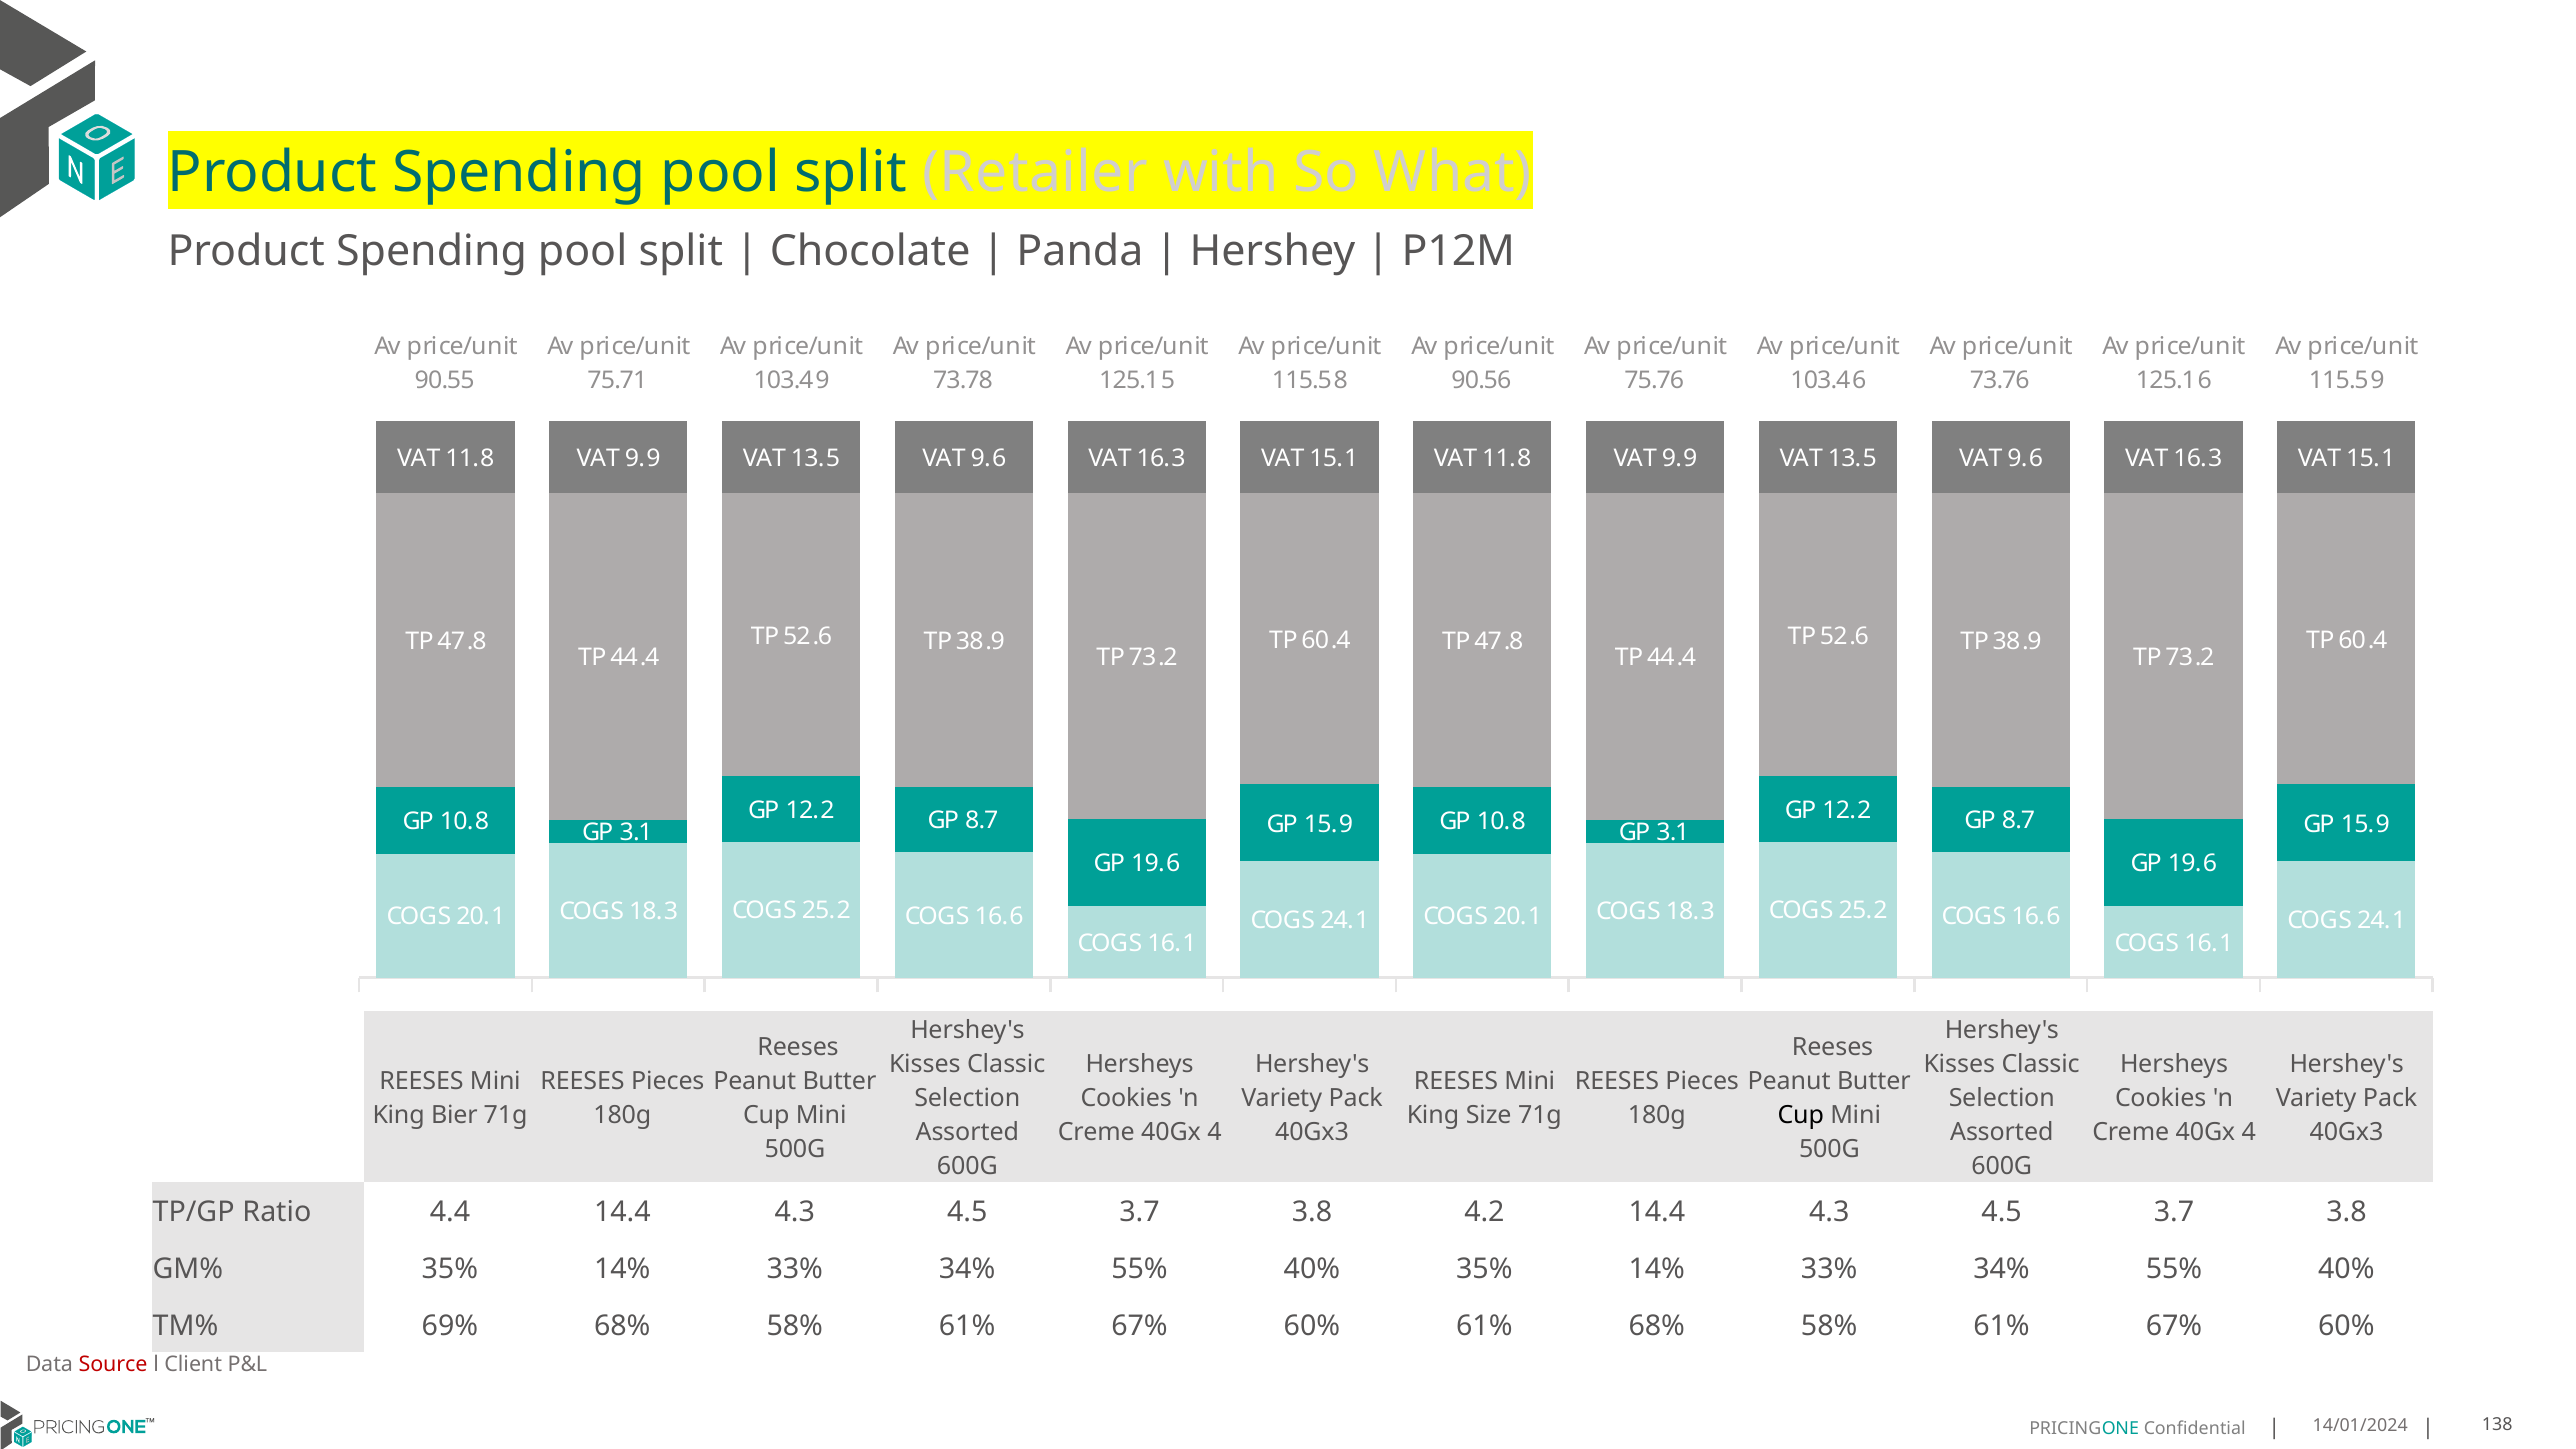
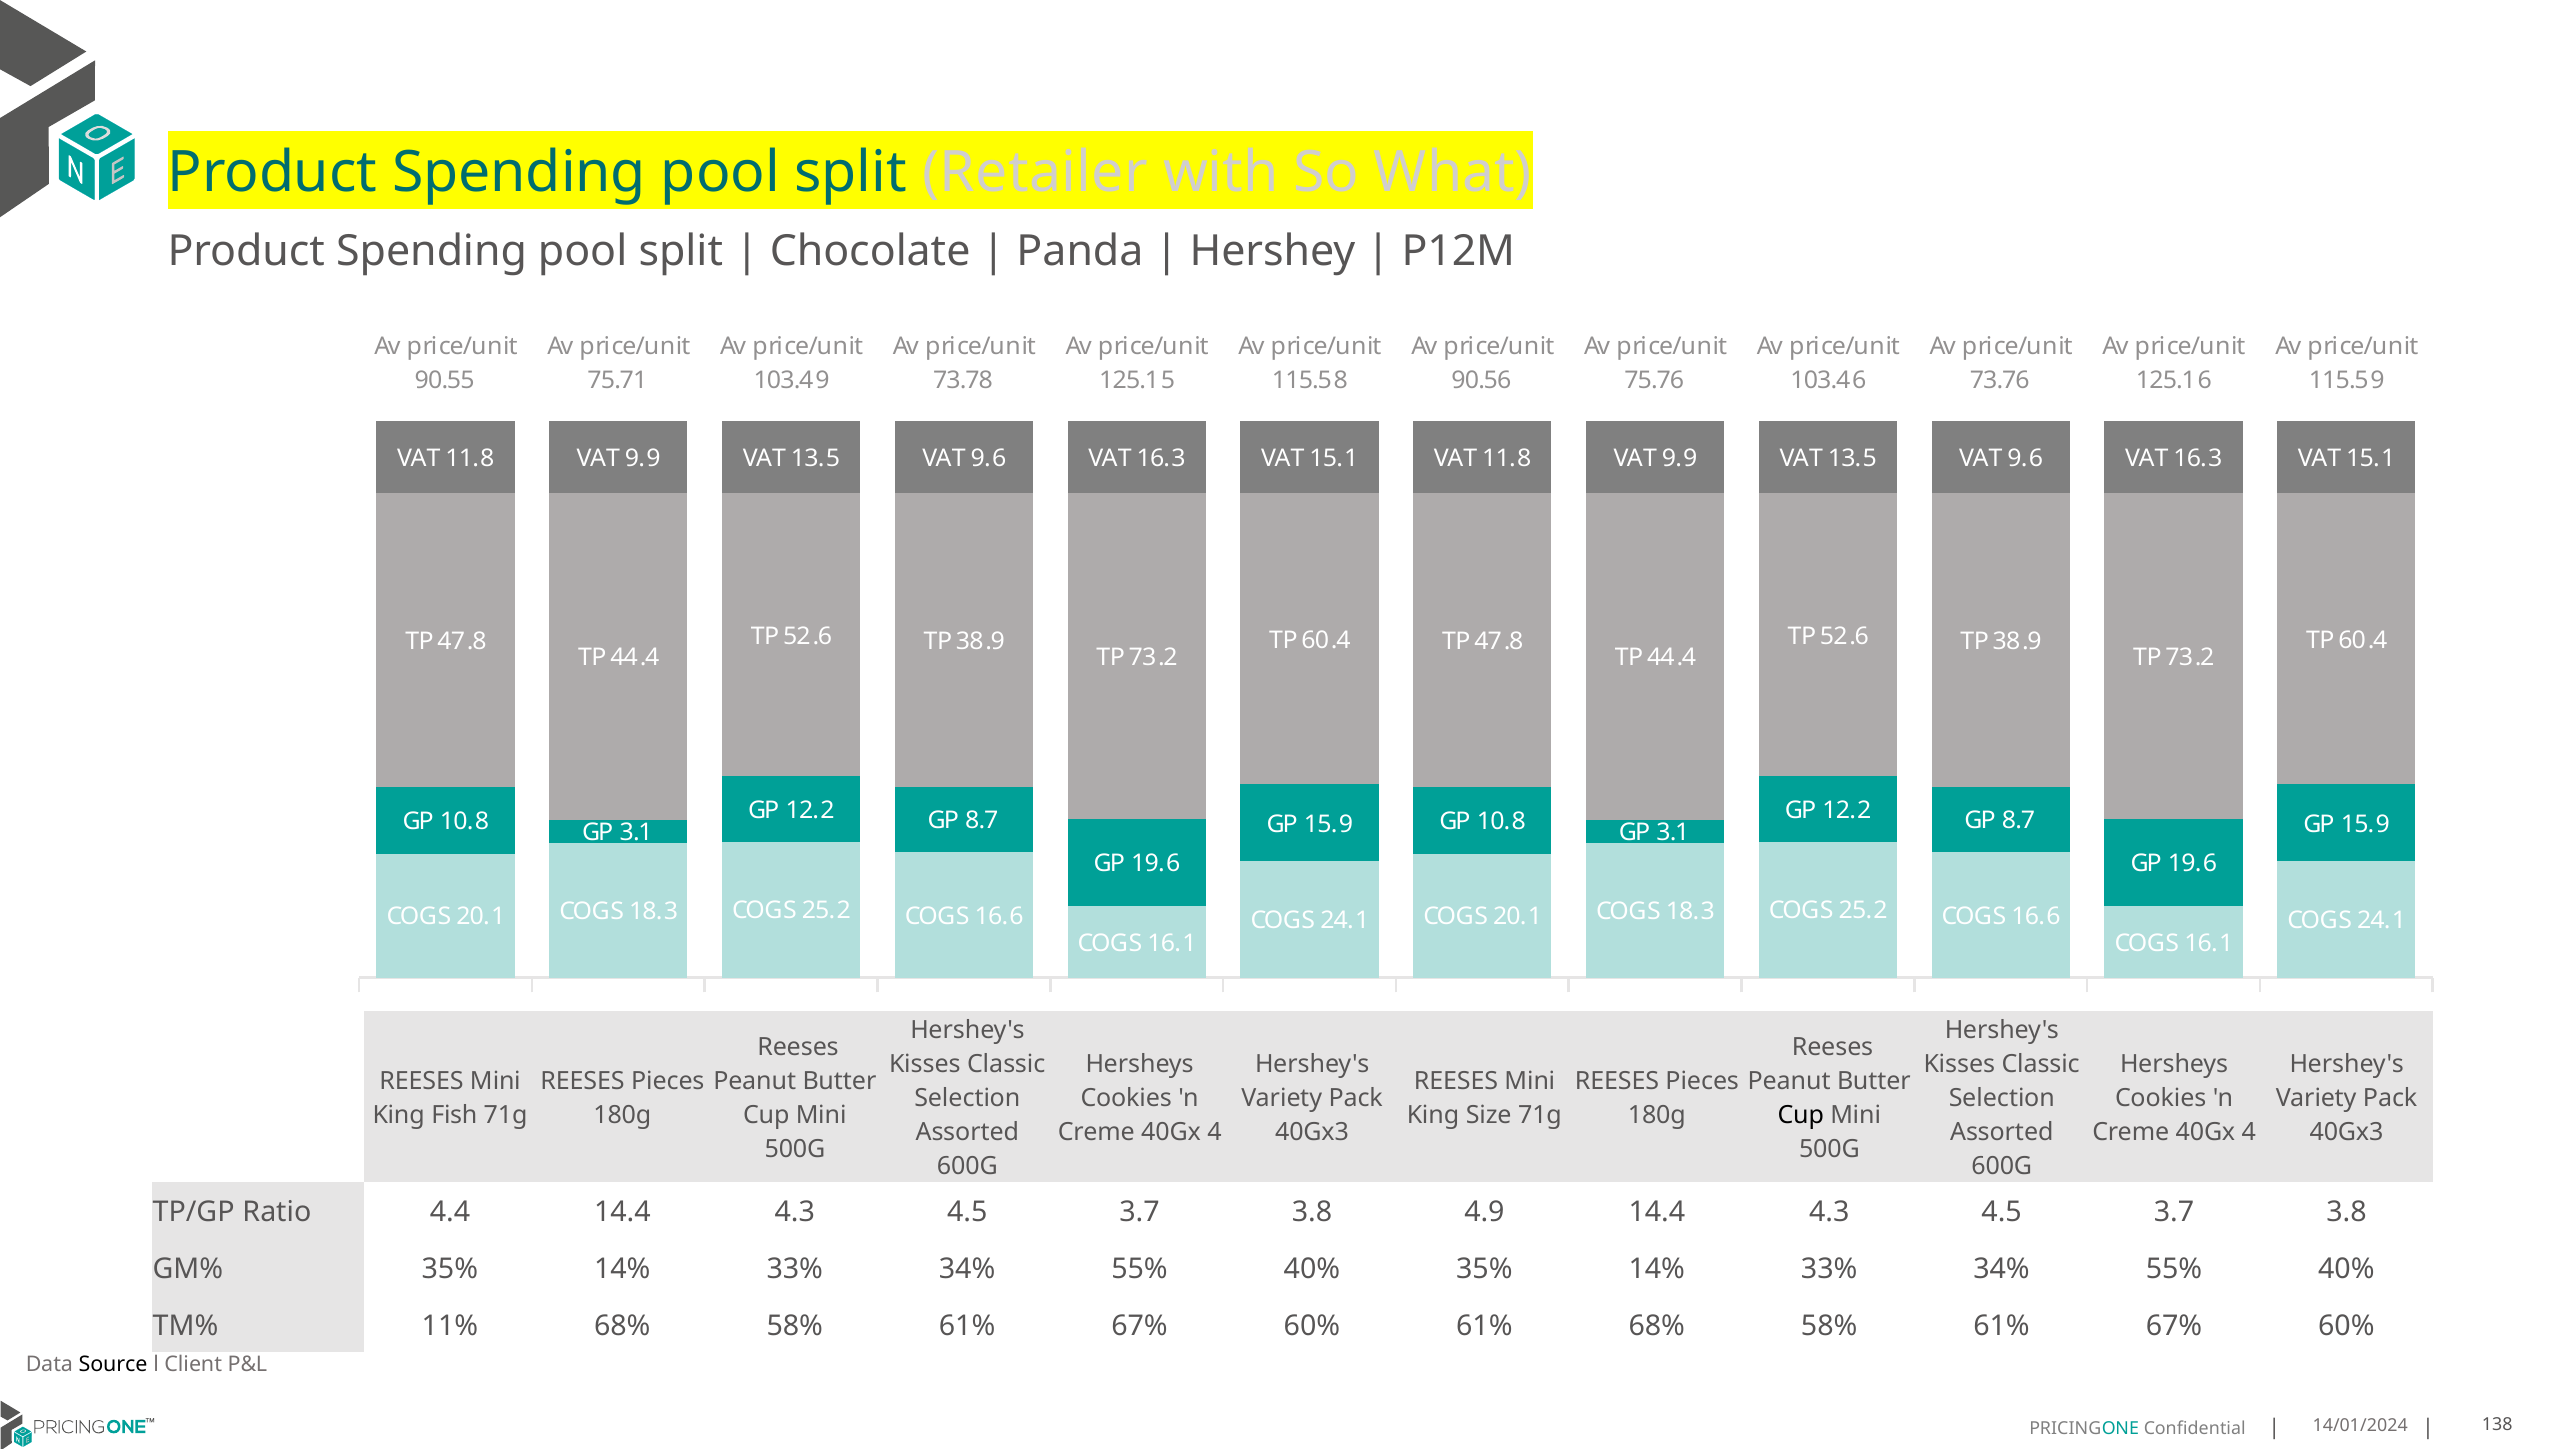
Bier: Bier -> Fish (454, 1115)
4.2: 4.2 -> 4.9 (1484, 1212)
69%: 69% -> 11% (450, 1326)
Source colour: red -> black (113, 1365)
